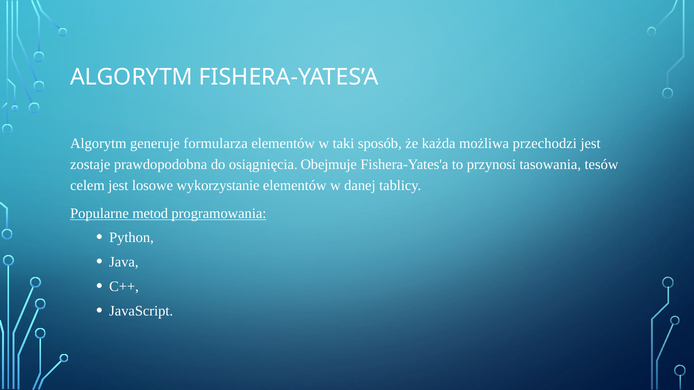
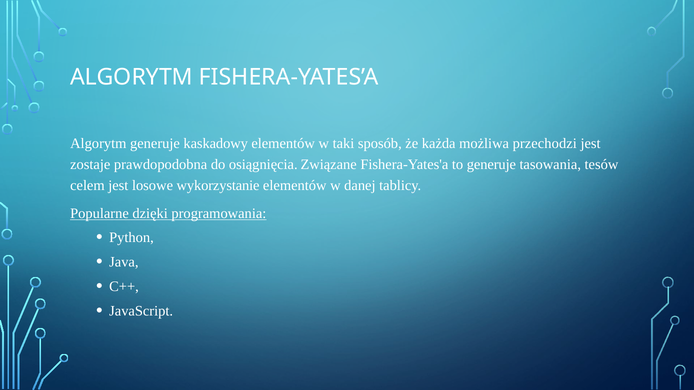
formularza: formularza -> kaskadowy (216, 144)
Obejmuje: Obejmuje -> Związane (329, 165)
to przynosi: przynosi -> generuje (491, 165)
metod: metod -> dzięki (150, 214)
